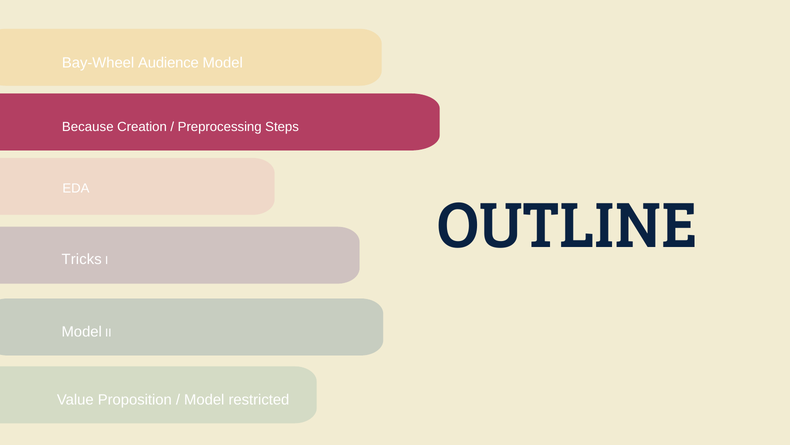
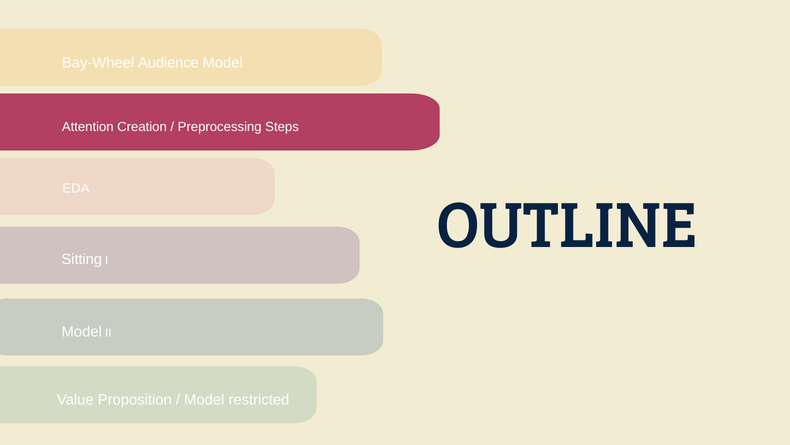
Because: Because -> Attention (88, 126)
Tricks: Tricks -> Sitting (82, 259)
